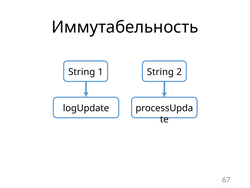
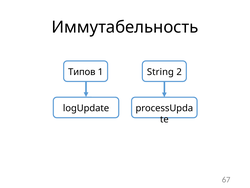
String: String -> Типов (82, 72)
